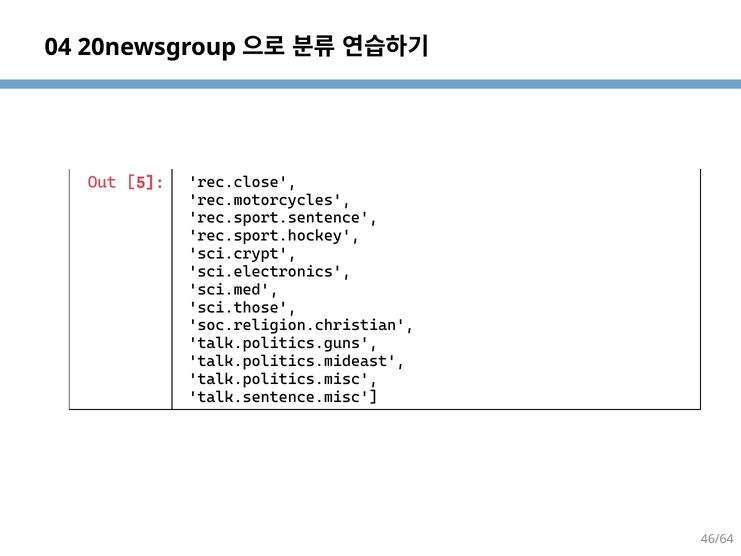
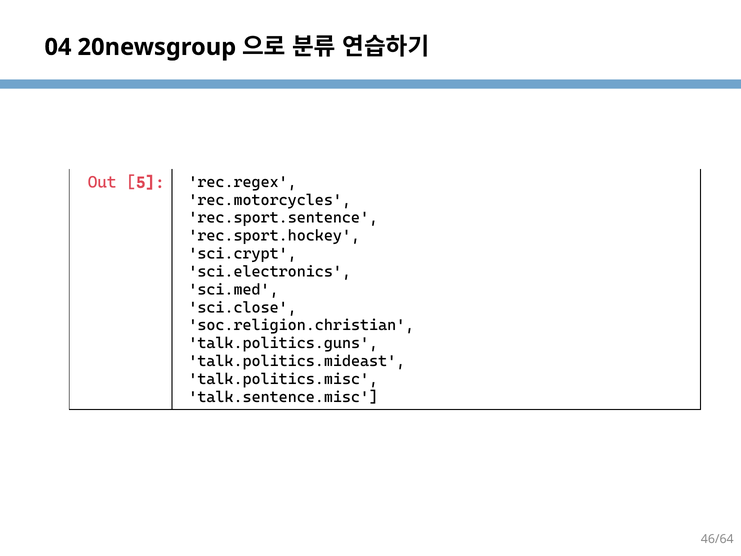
rec.close: rec.close -> rec.regex (243, 182)
sci.those: sci.those -> sci.close (243, 307)
